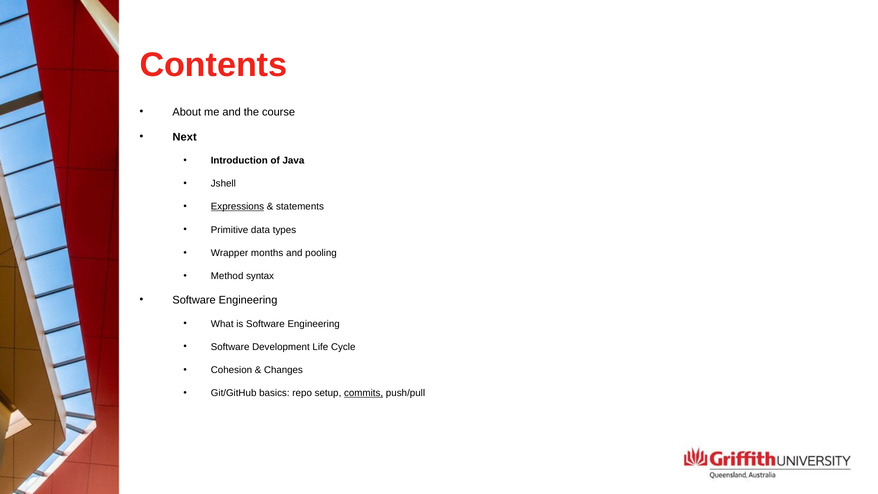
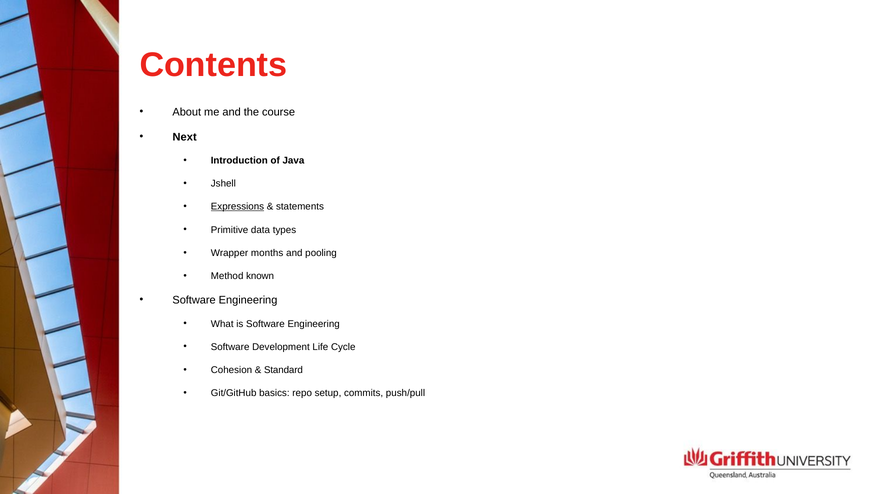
syntax: syntax -> known (260, 276)
Changes: Changes -> Standard (283, 370)
commits underline: present -> none (364, 393)
